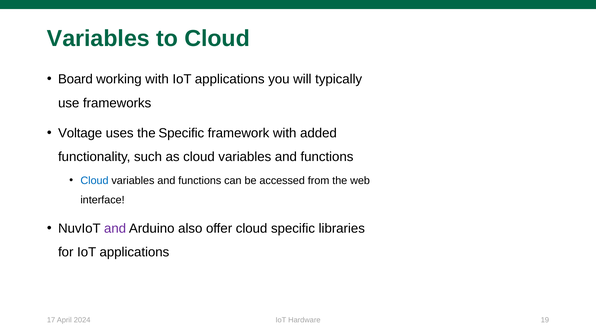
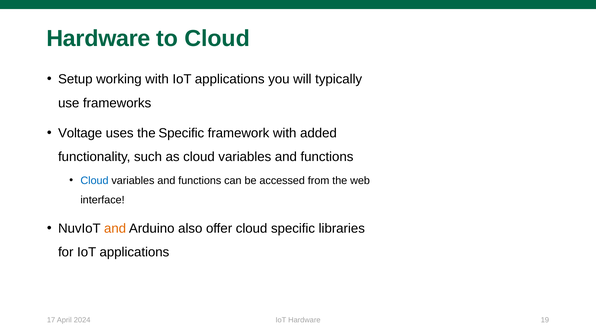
Variables: Variables -> Hardware (98, 39)
Board: Board -> Setup (75, 79)
and colour: purple -> orange (115, 229)
